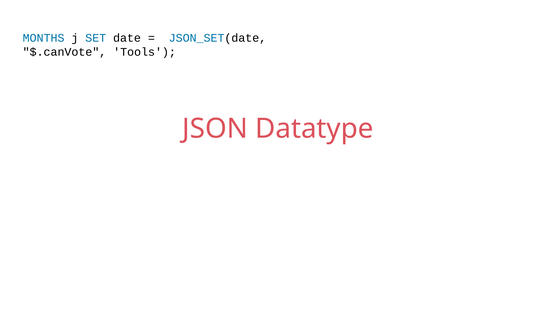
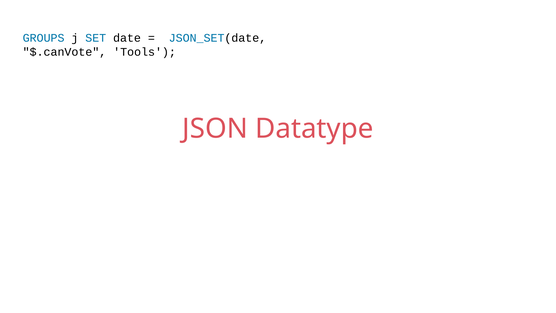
MONTHS: MONTHS -> GROUPS (44, 38)
